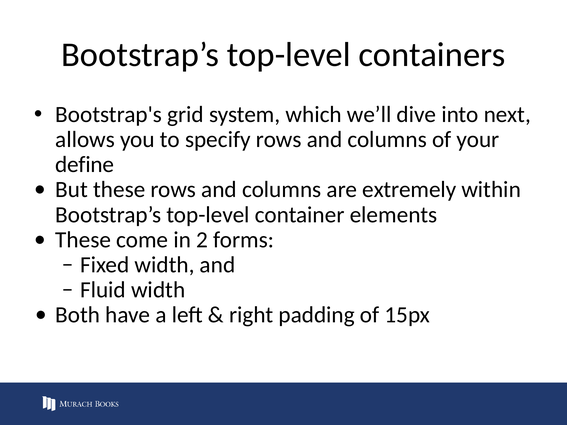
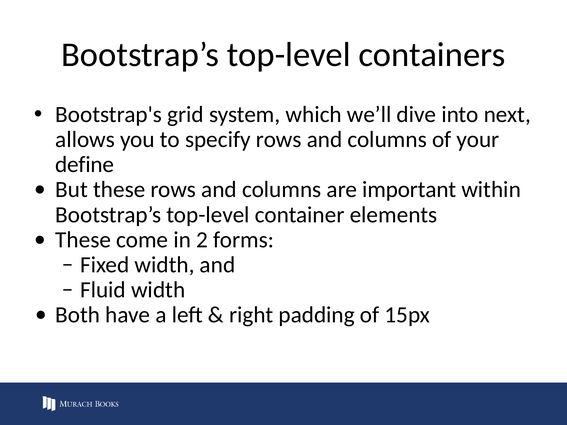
extremely: extremely -> important (409, 190)
